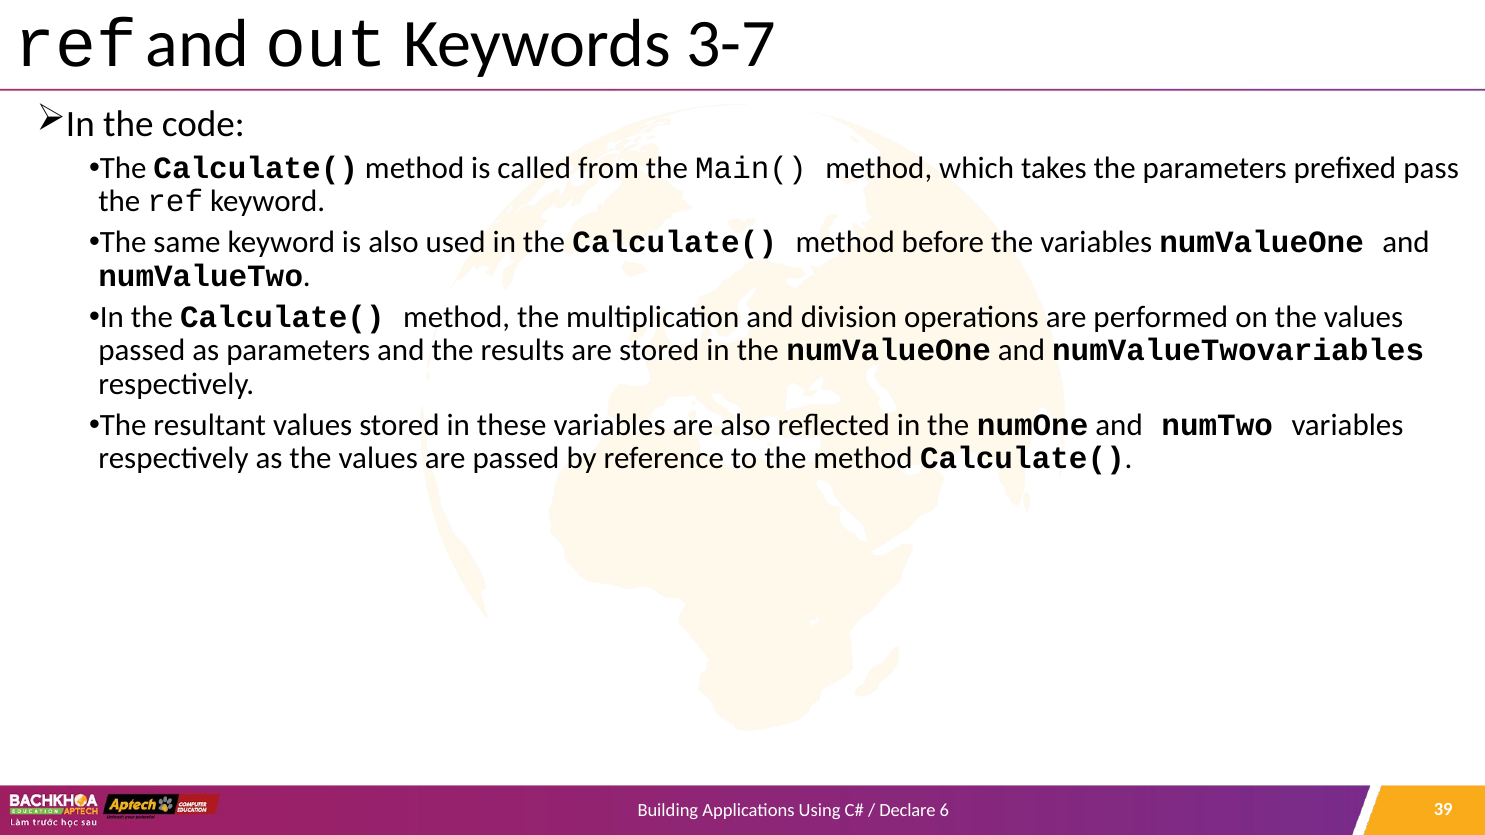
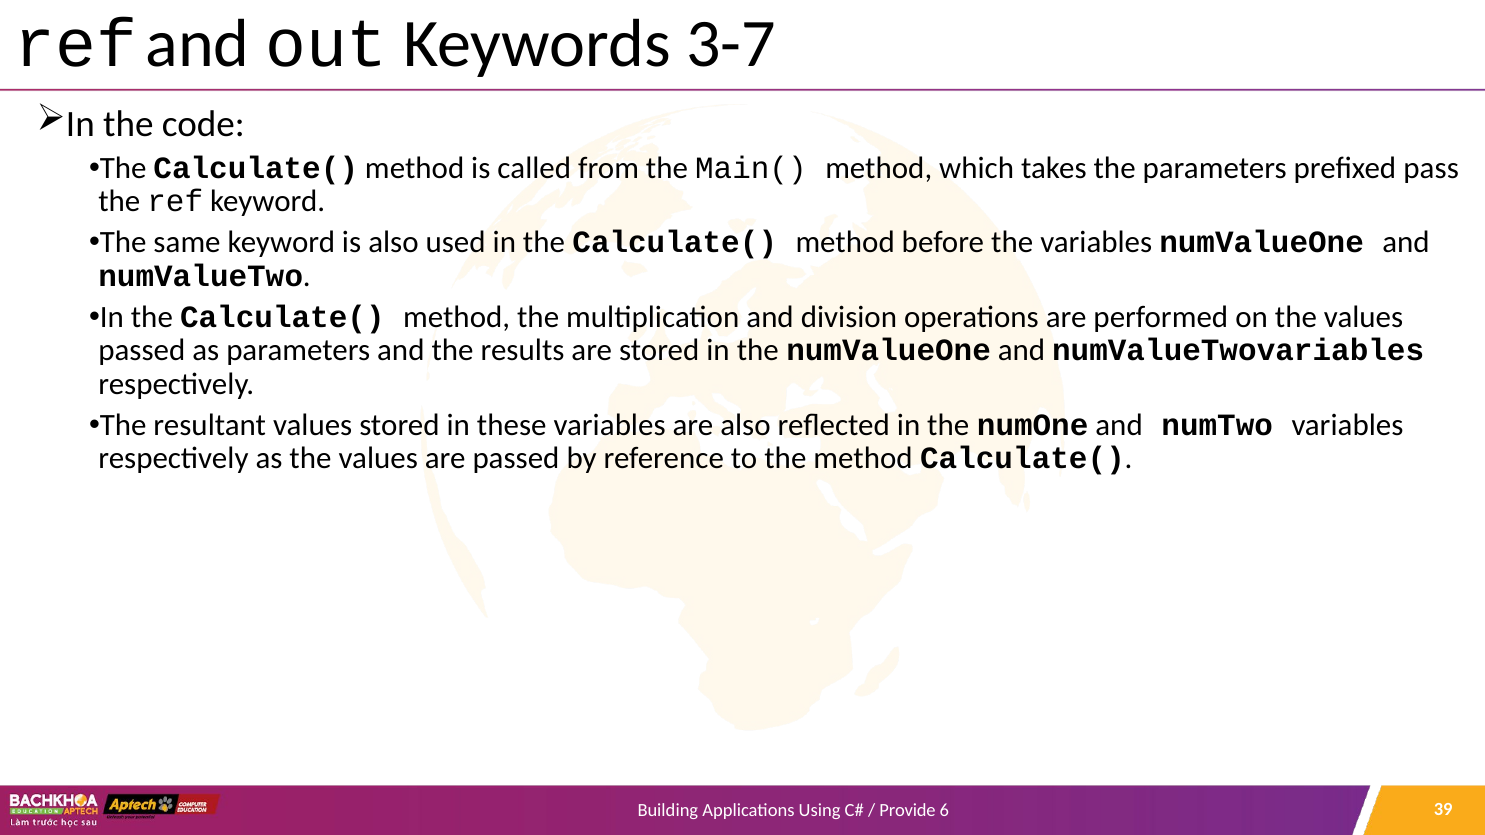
Declare: Declare -> Provide (907, 811)
